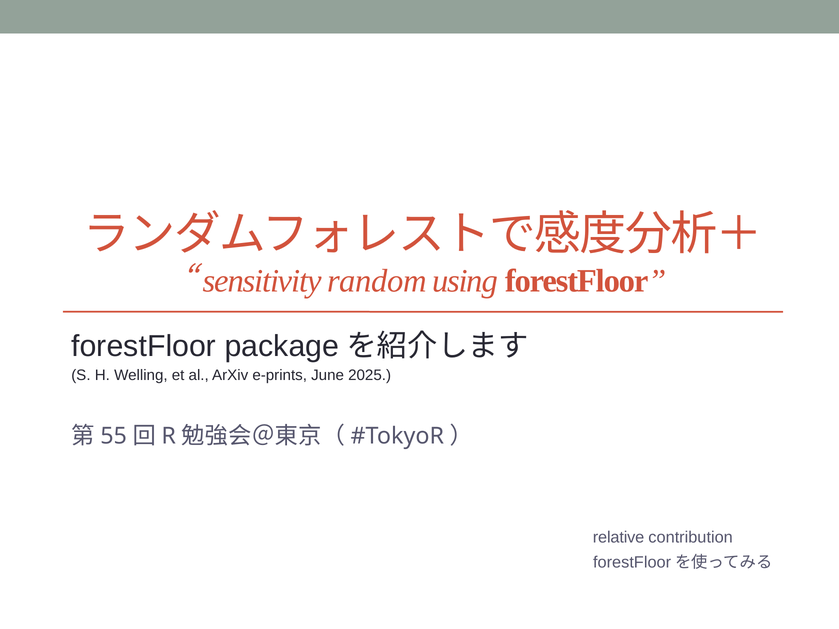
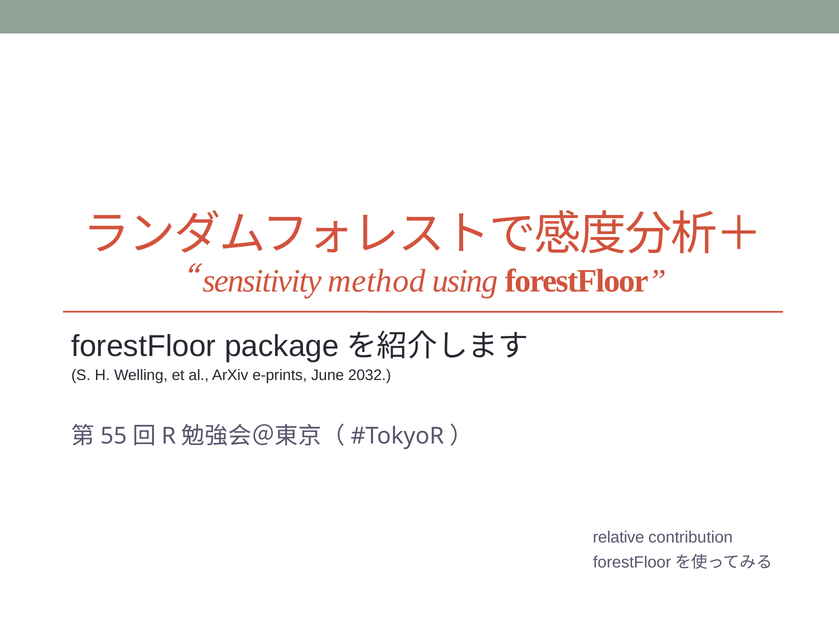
random: random -> method (377, 281)
2025: 2025 -> 2032 (370, 375)
